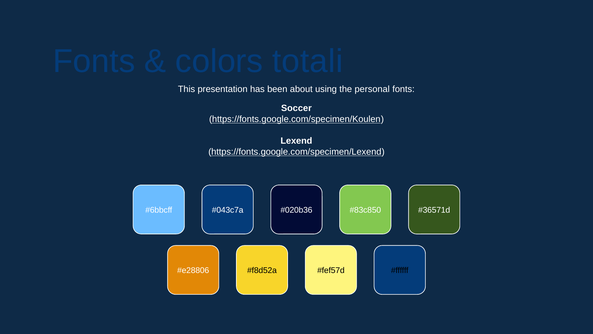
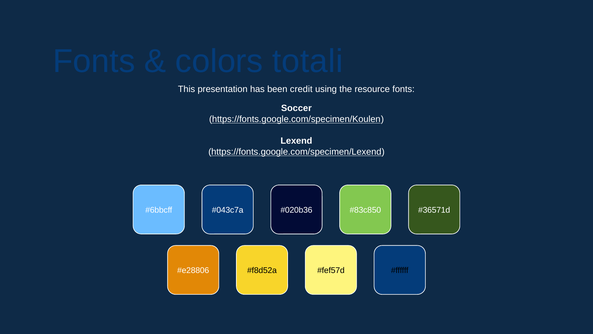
about: about -> credit (301, 89)
personal: personal -> resource (372, 89)
